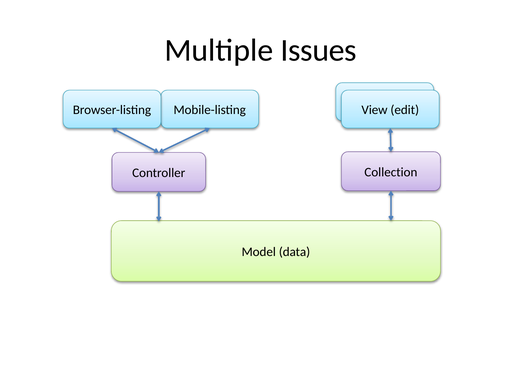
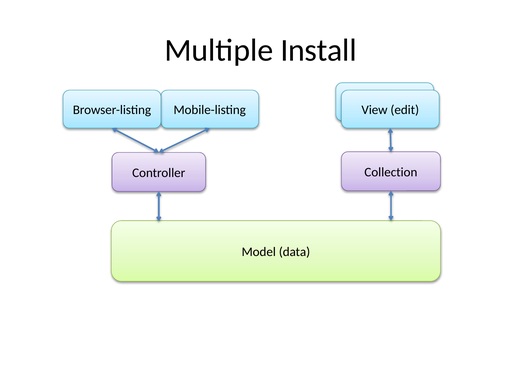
Issues: Issues -> Install (319, 50)
